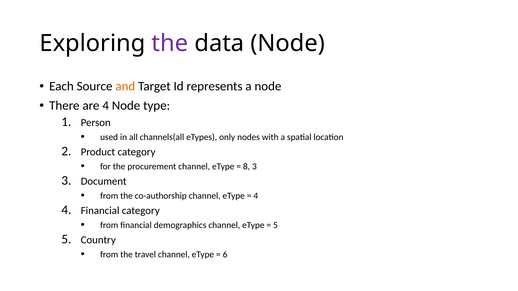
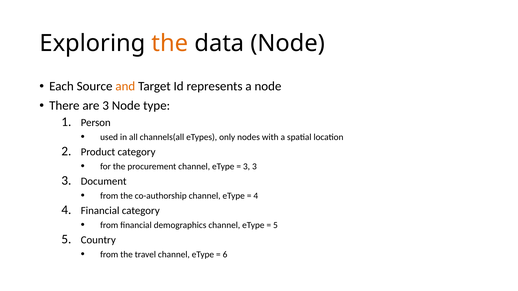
the colour: purple -> orange (170, 44)
are 4: 4 -> 3 (106, 106)
8: 8 -> 3 (247, 167)
